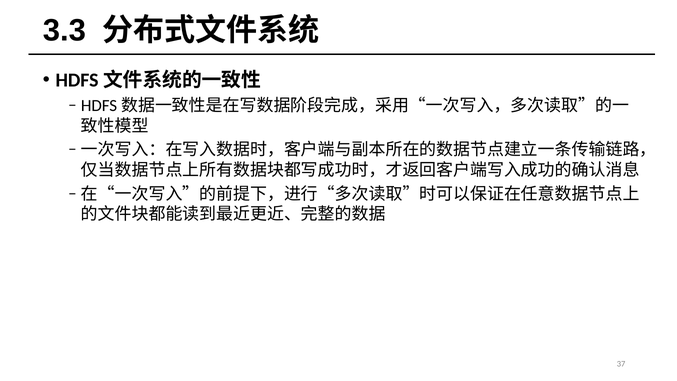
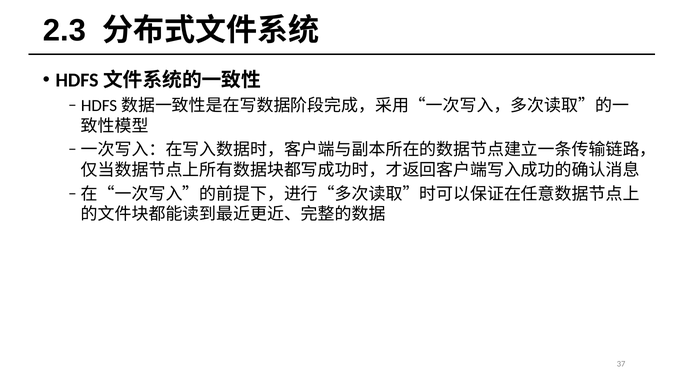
3.3: 3.3 -> 2.3 (64, 31)
